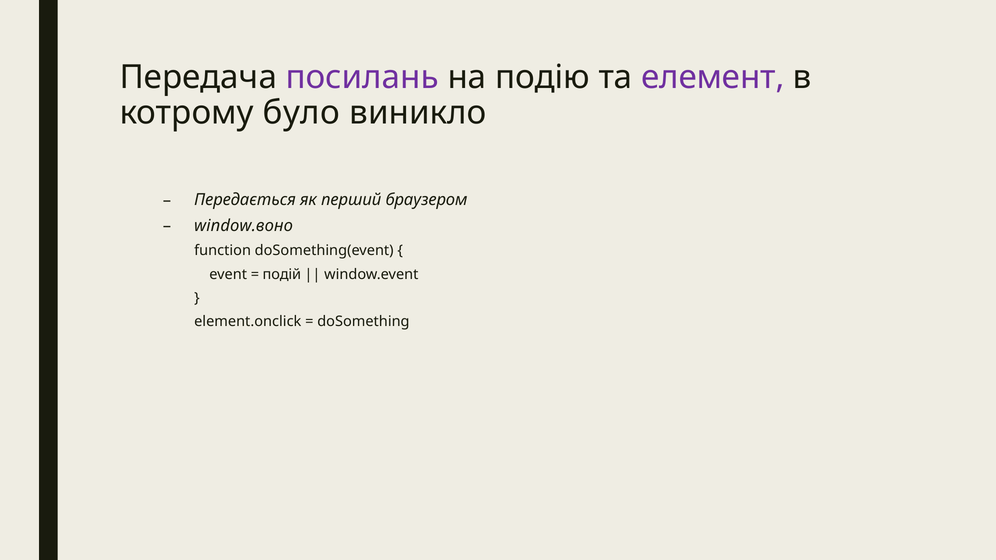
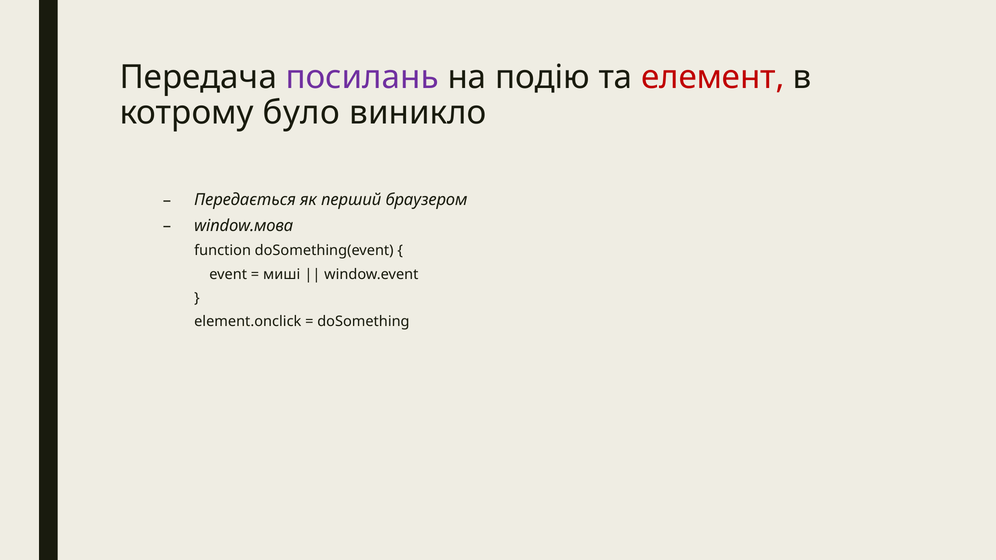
елемент colour: purple -> red (713, 77)
window.воно: window.воно -> window.мова (244, 226)
подій: подій -> миші (282, 274)
